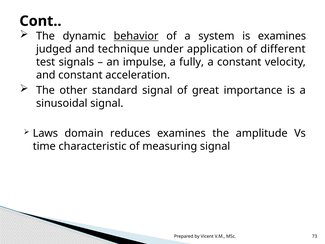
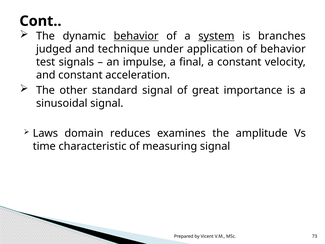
system underline: none -> present (216, 36)
is examines: examines -> branches (282, 36)
of different: different -> behavior (283, 49)
fully: fully -> final (192, 62)
